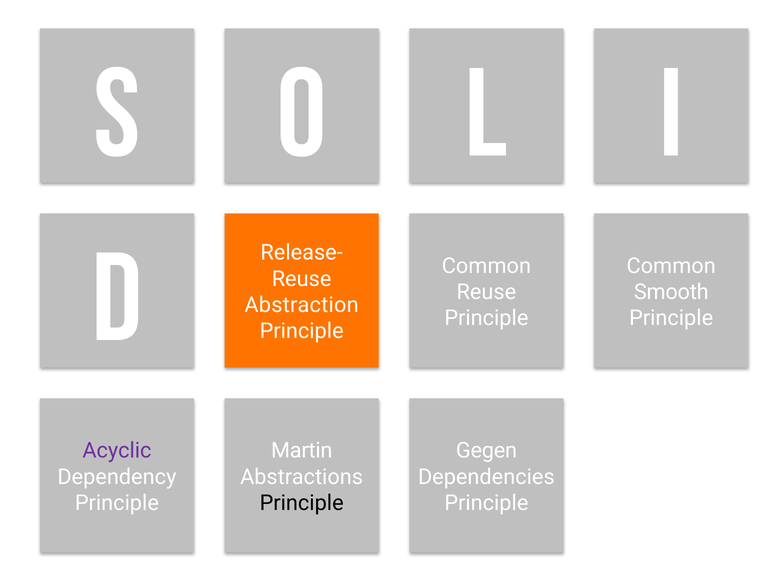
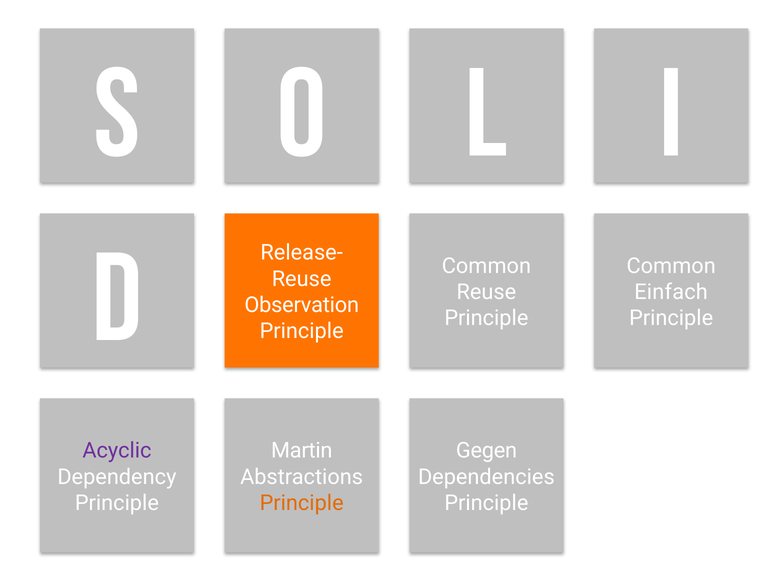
Smooth: Smooth -> Einfach (671, 292)
Abstraction: Abstraction -> Observation (302, 305)
Principle colour: black -> orange (302, 503)
